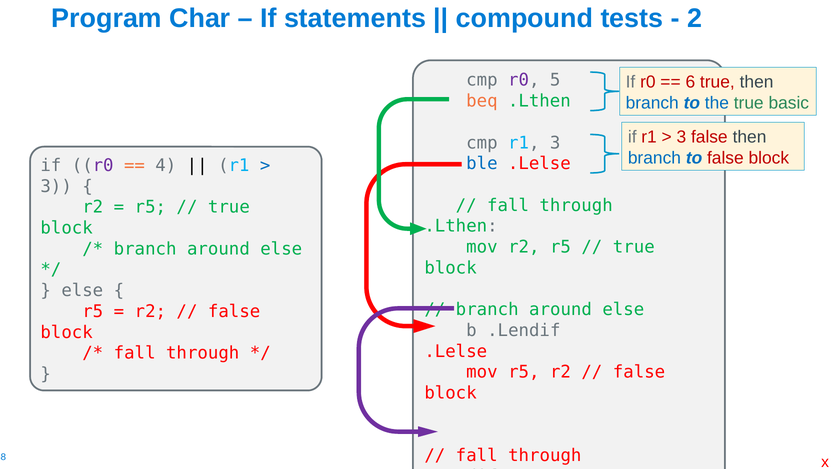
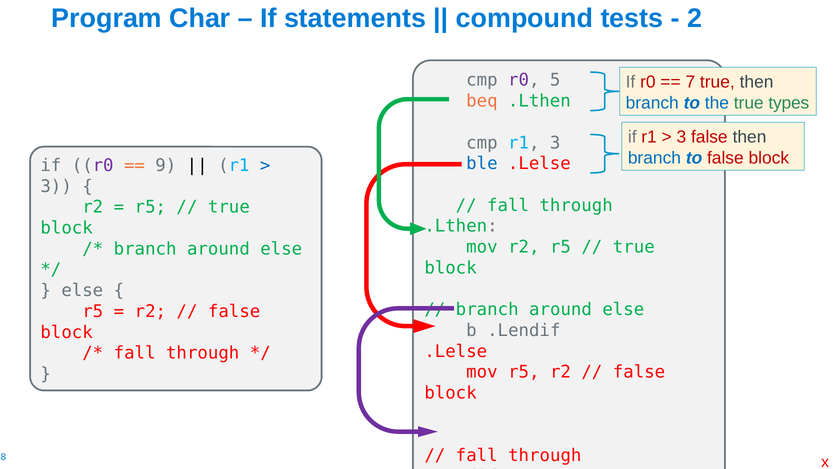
6: 6 -> 7 (690, 82)
basic: basic -> types (789, 103)
4: 4 -> 9 (166, 165)
